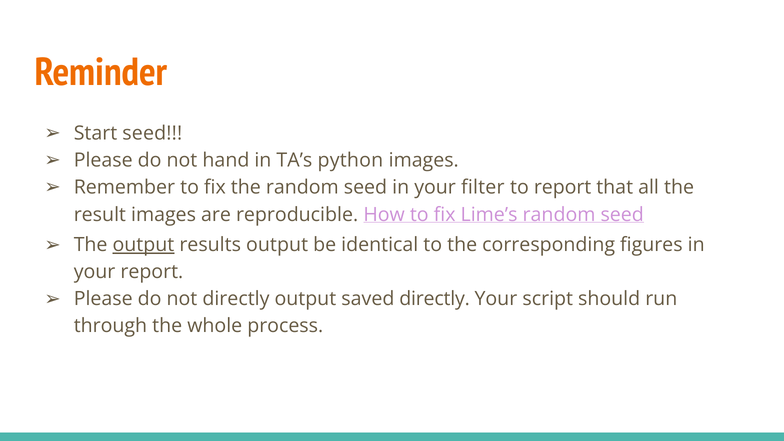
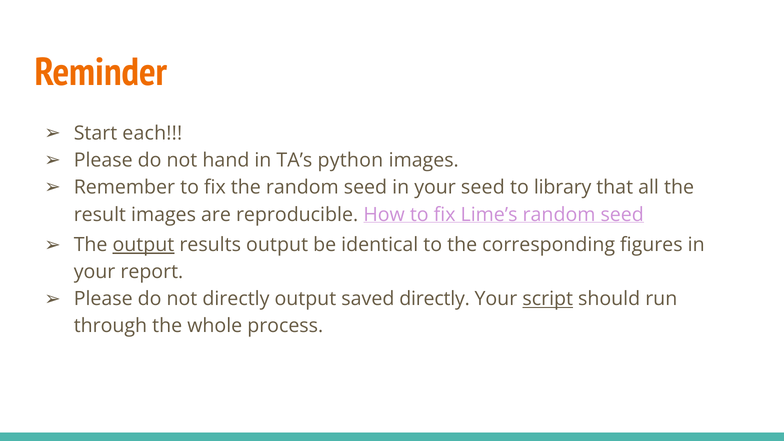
Start seed: seed -> each (152, 133)
your filter: filter -> seed (483, 187)
to report: report -> library (563, 187)
script underline: none -> present (548, 299)
